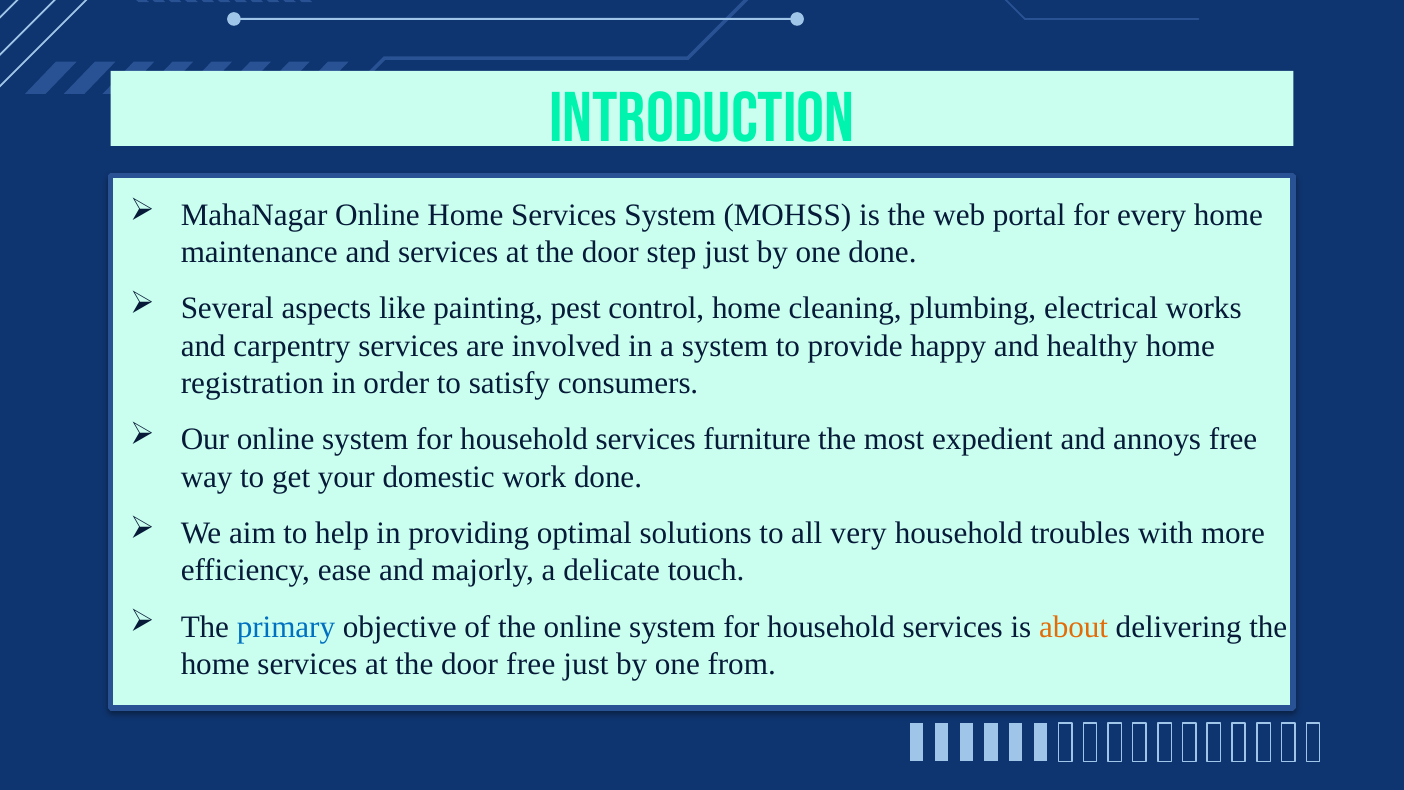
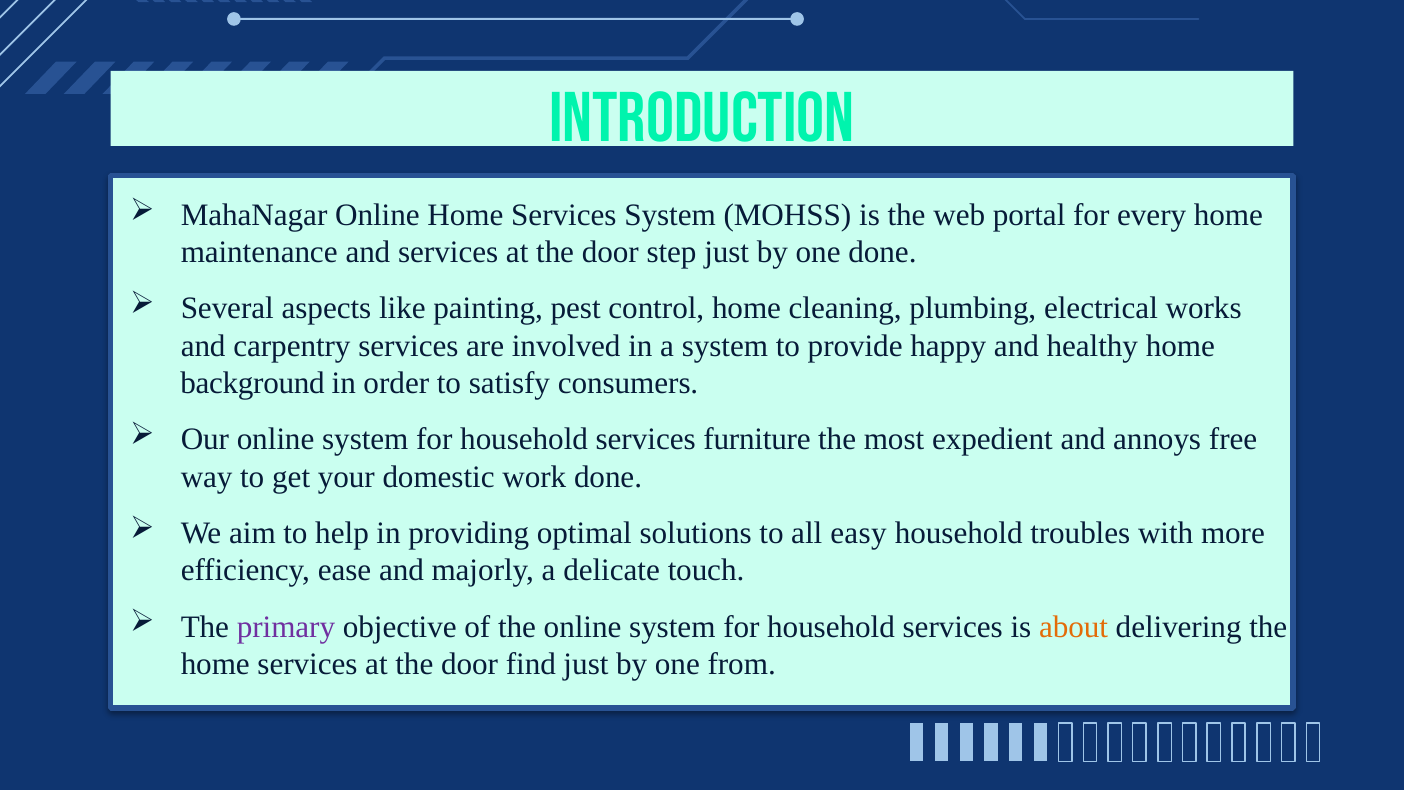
registration: registration -> background (253, 383)
very: very -> easy (859, 533)
primary colour: blue -> purple (286, 627)
door free: free -> find (531, 664)
